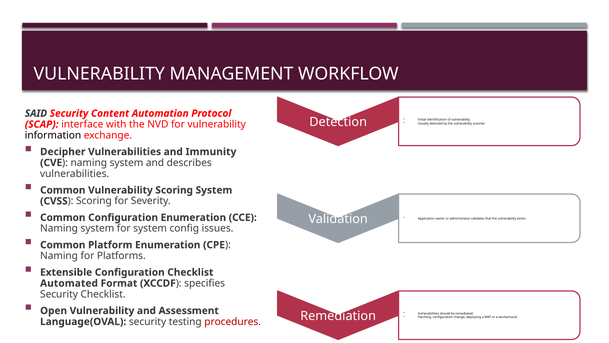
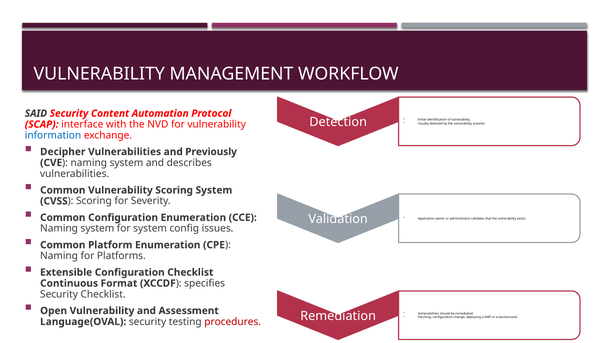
information colour: black -> blue (53, 135)
Immunity: Immunity -> Previously (211, 152)
Automated: Automated -> Continuous (69, 283)
